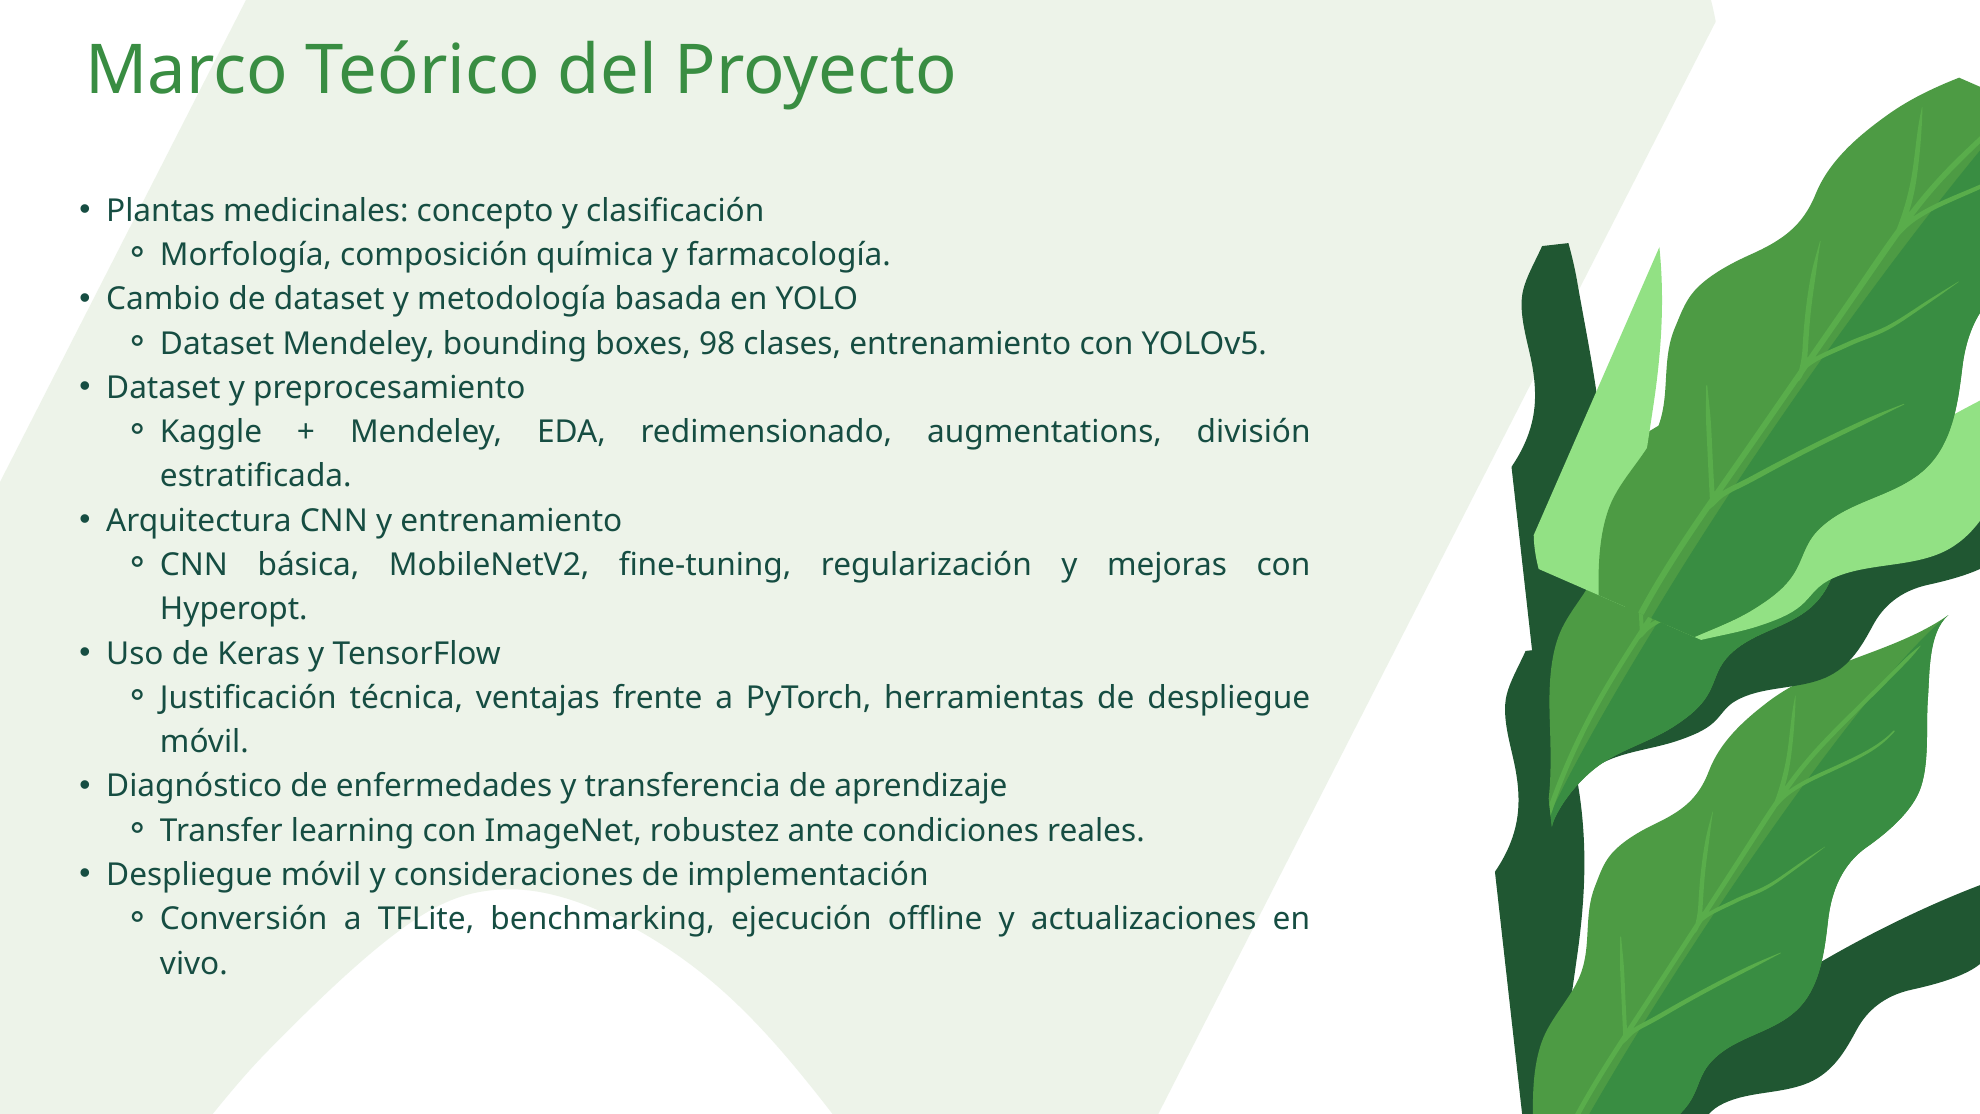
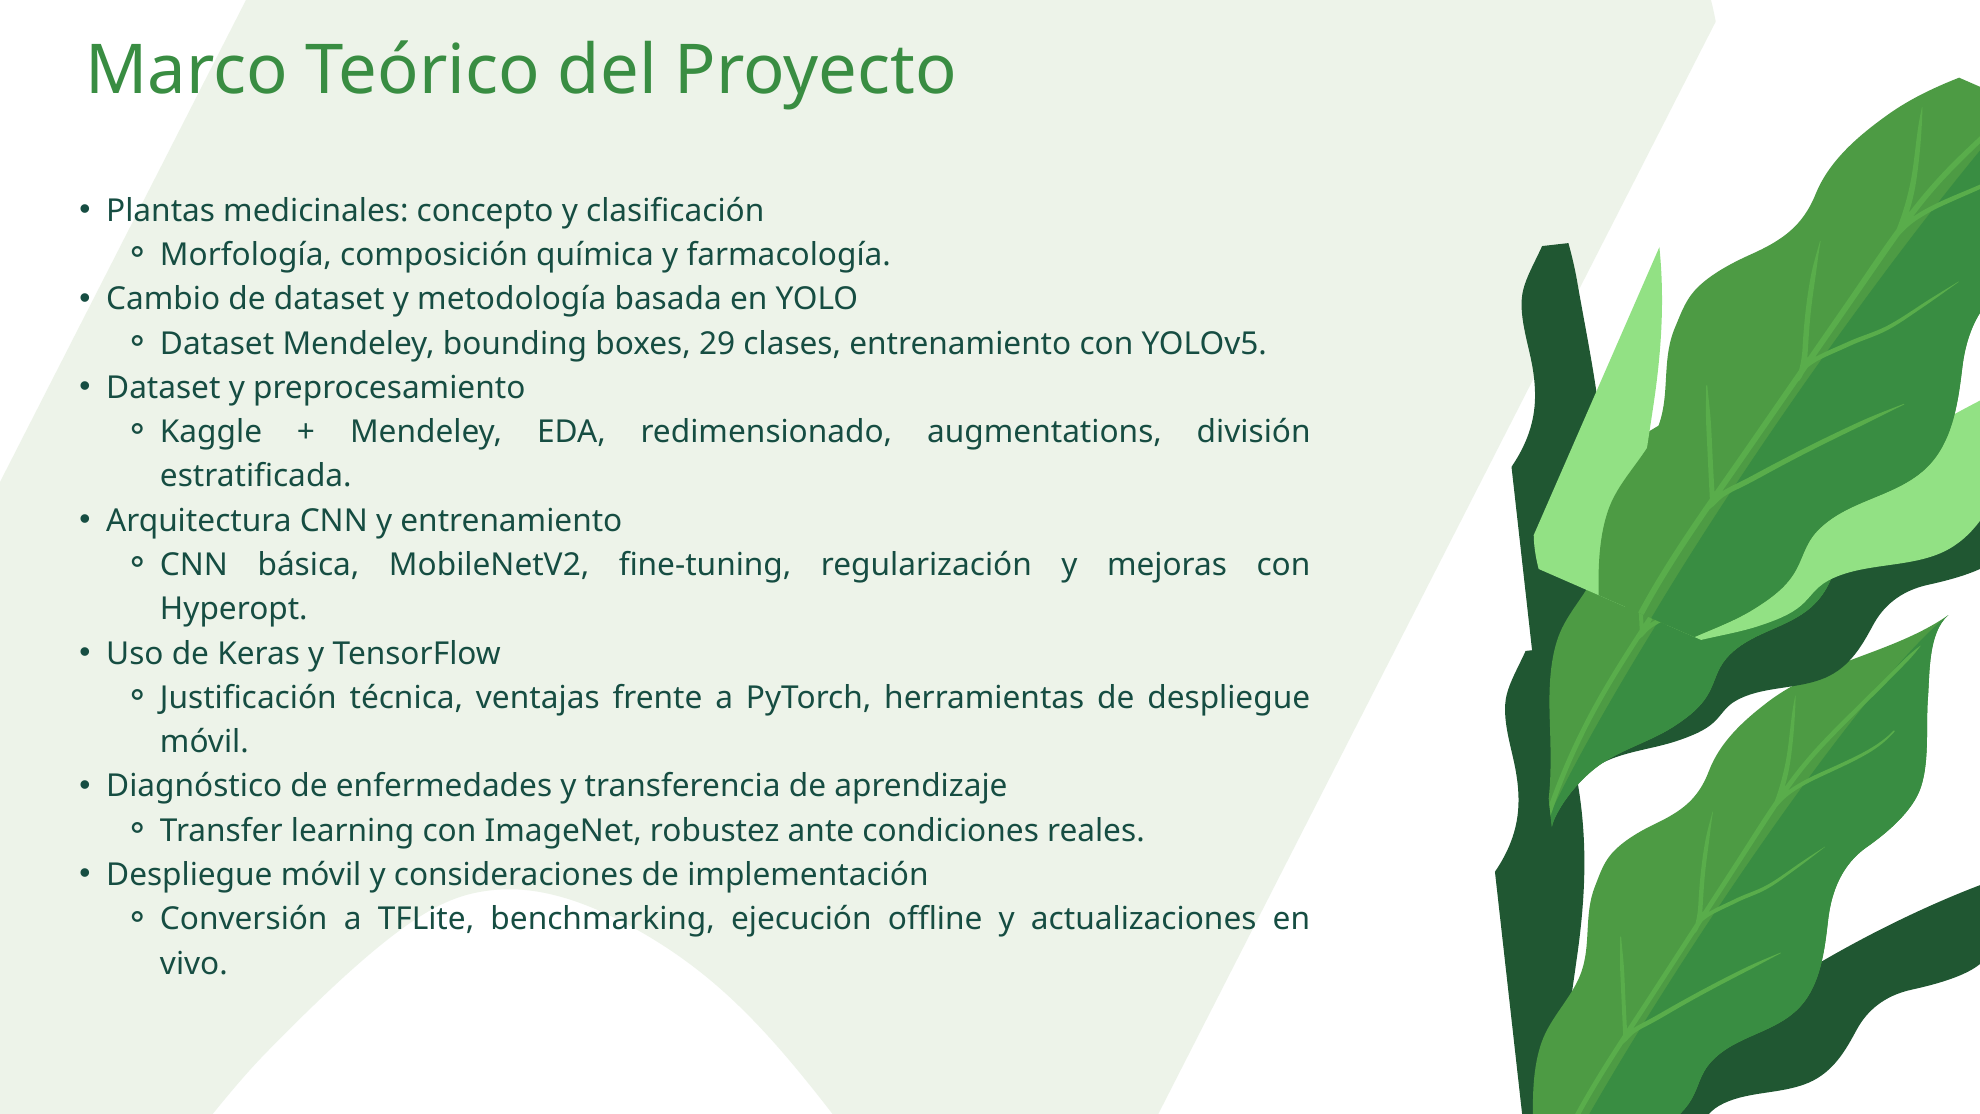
98: 98 -> 29 (717, 344)
